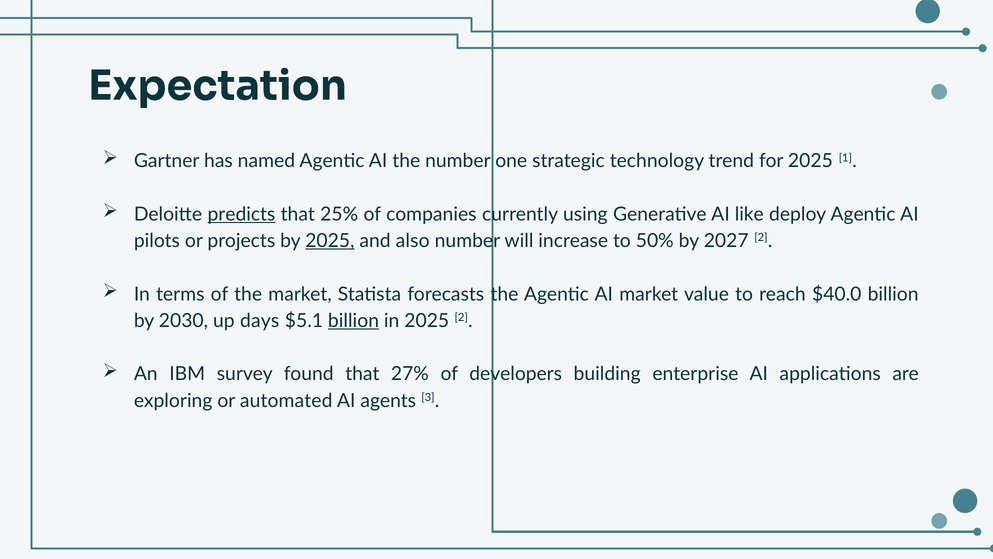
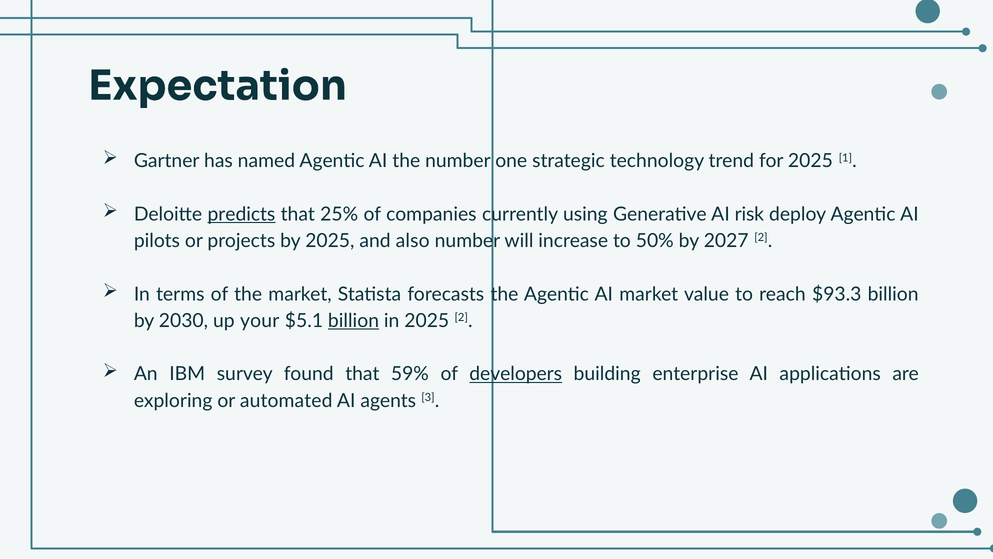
like: like -> risk (749, 214)
2025 underline: present -> none (330, 241)
$40.0: $40.0 -> $93.3 (837, 294)
days: days -> your (260, 321)
27%: 27% -> 59% (410, 374)
developers underline: none -> present (516, 374)
